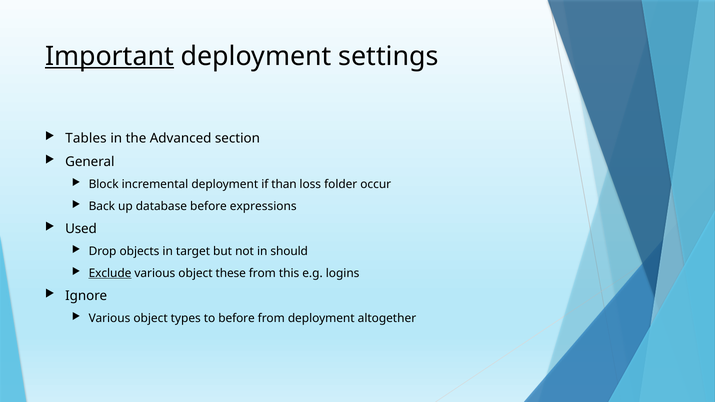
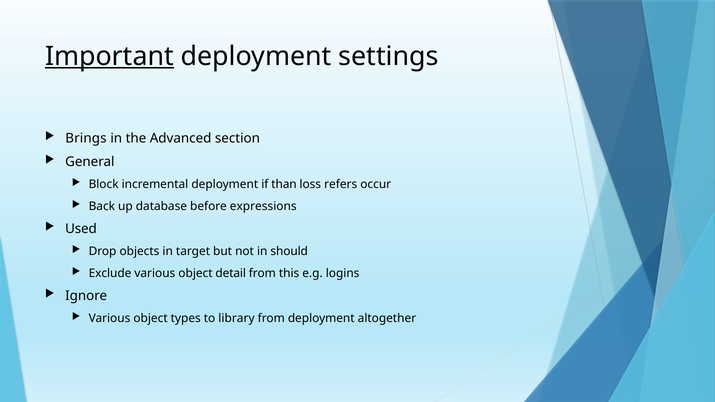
Tables: Tables -> Brings (86, 138)
folder: folder -> refers (341, 184)
Exclude underline: present -> none (110, 273)
these: these -> detail (231, 273)
to before: before -> library (236, 319)
